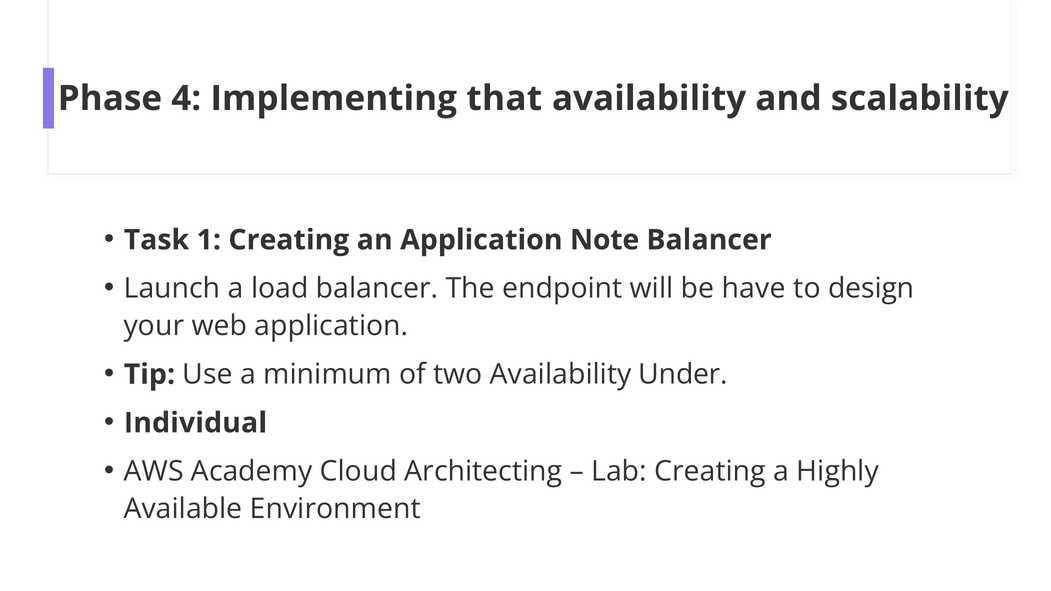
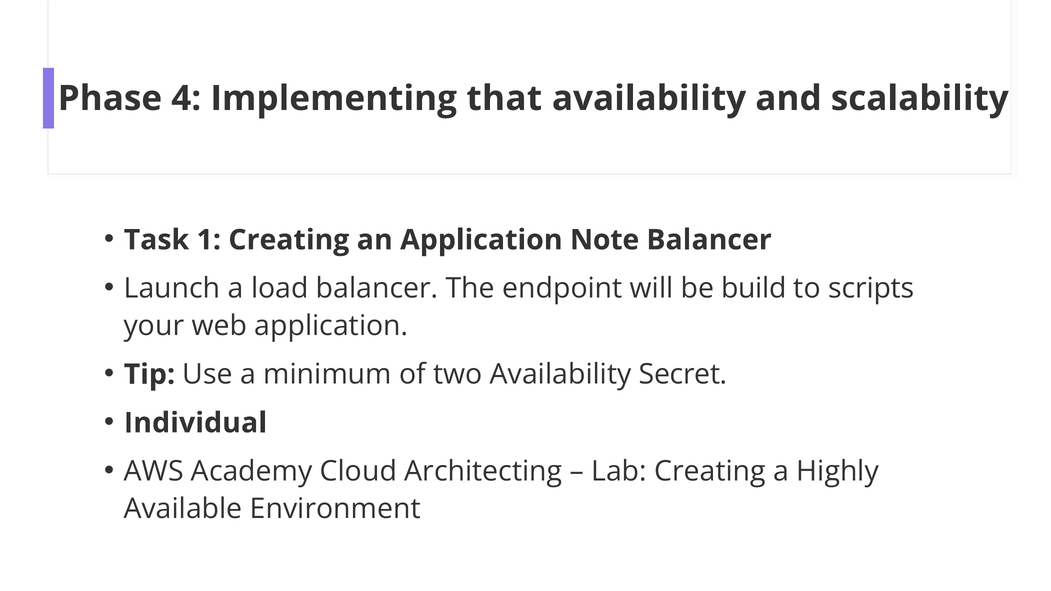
have: have -> build (754, 289)
design: design -> scripts (871, 289)
Under: Under -> Secret (683, 375)
